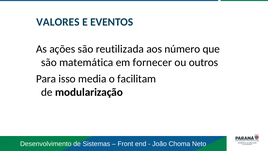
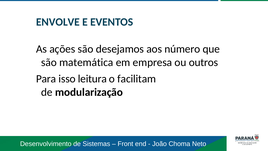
VALORES: VALORES -> ENVOLVE (58, 22)
reutilizada: reutilizada -> desejamos (120, 49)
fornecer: fornecer -> empresa (152, 62)
media: media -> leitura (92, 79)
